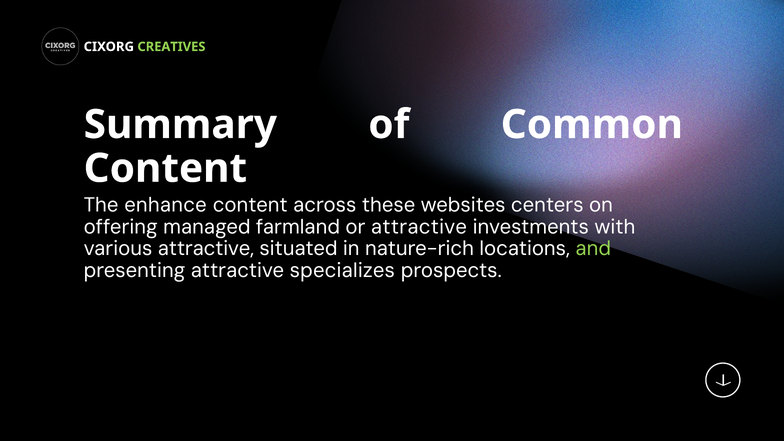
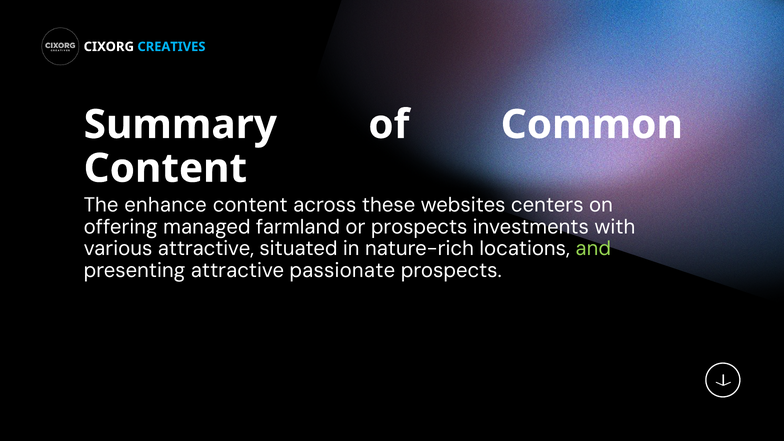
CREATIVES colour: light green -> light blue (171, 47)
or attractive: attractive -> prospects (419, 227)
specializes: specializes -> passionate (342, 271)
